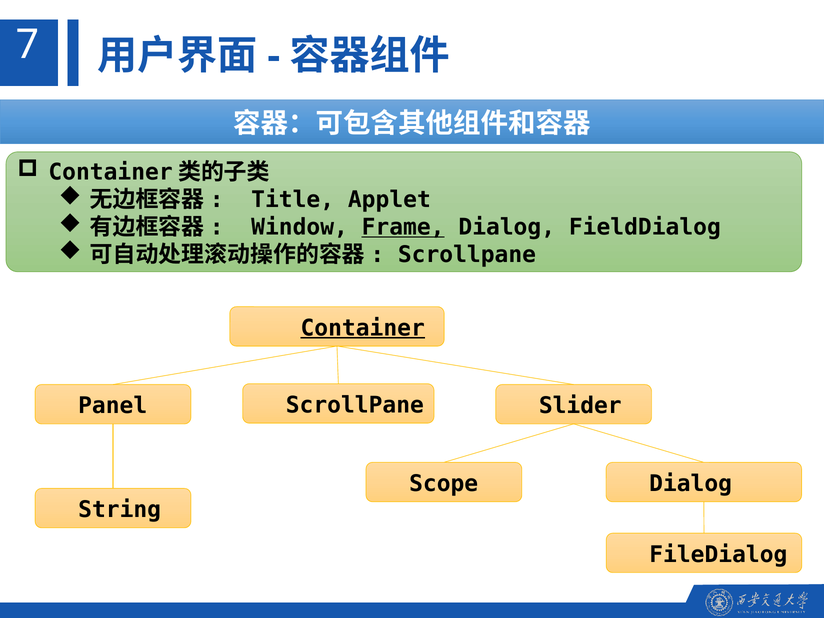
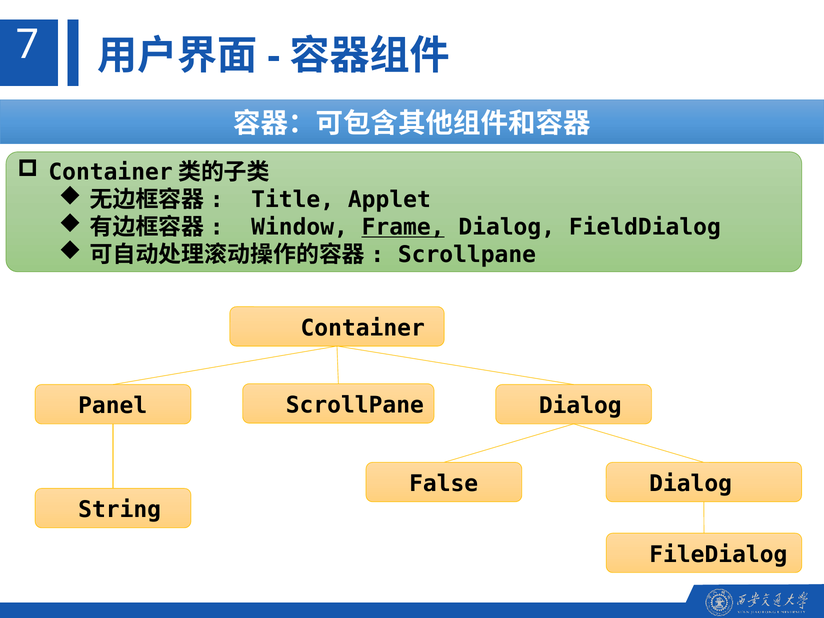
Container underline: present -> none (363, 328)
Panel Slider: Slider -> Dialog (580, 406)
Scope: Scope -> False (444, 484)
